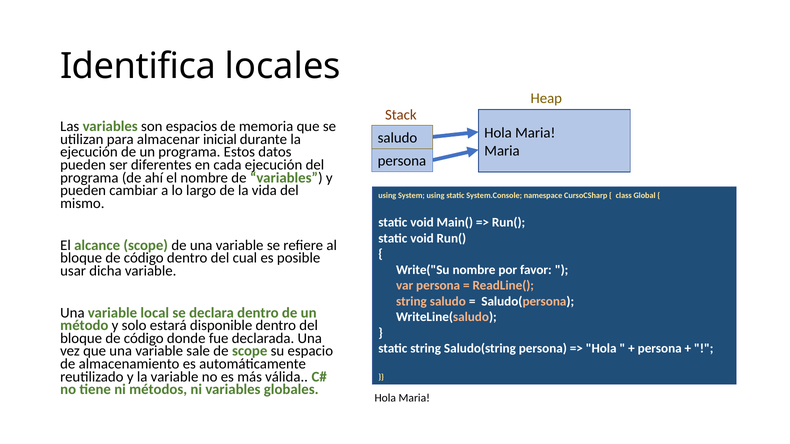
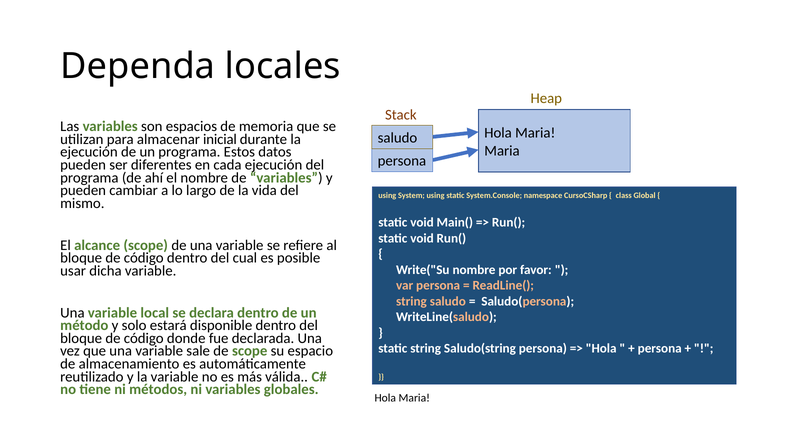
Identifica: Identifica -> Dependa (138, 66)
